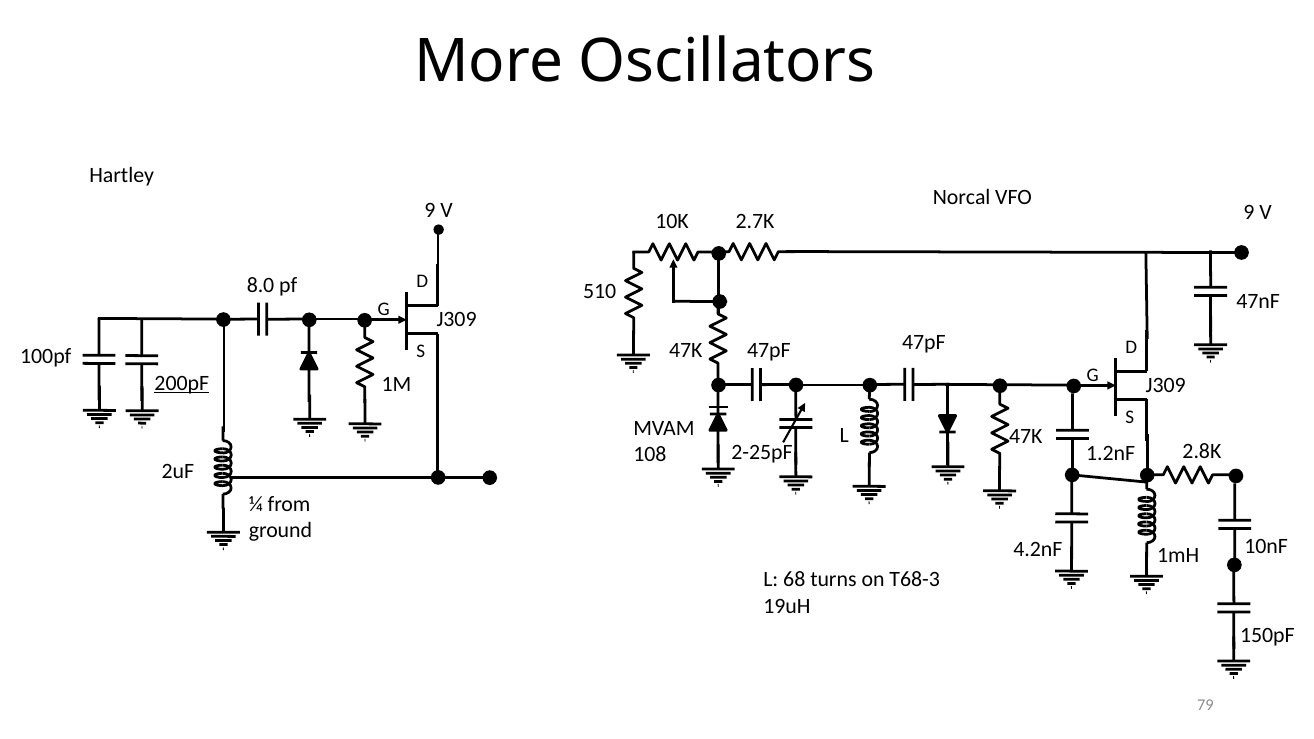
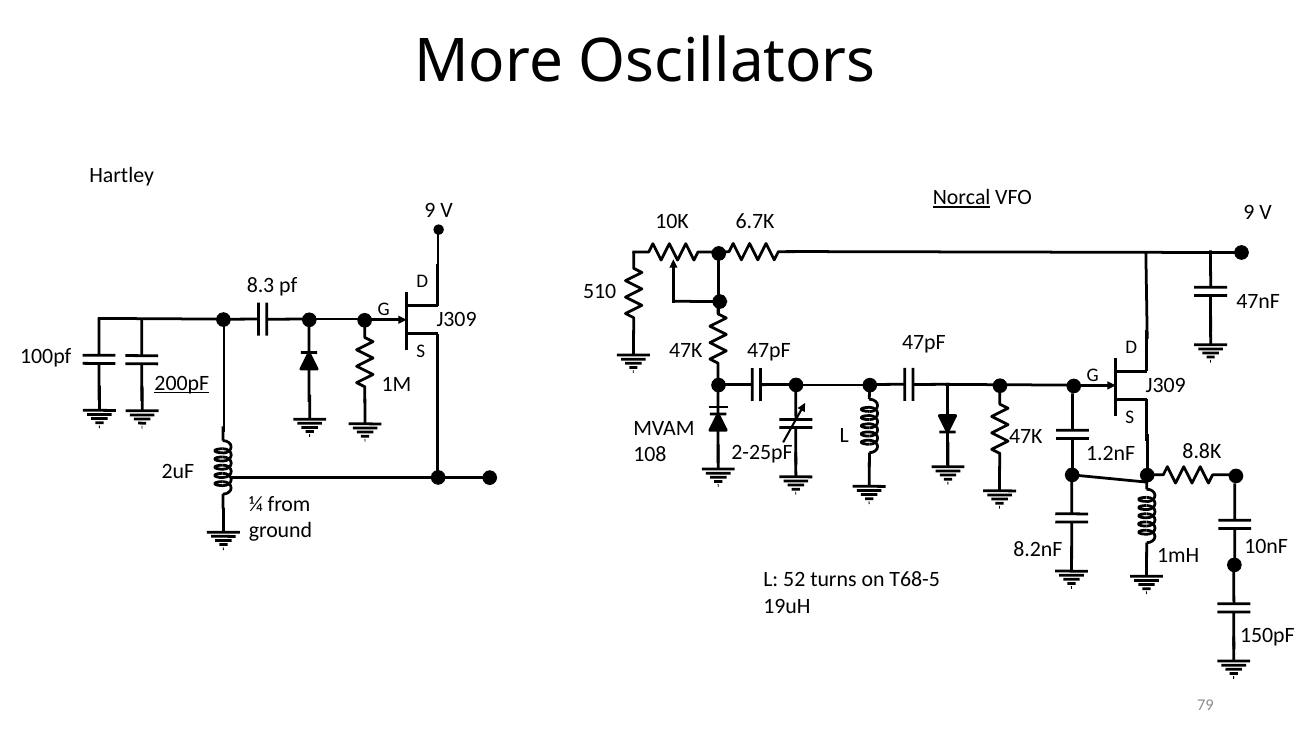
Norcal underline: none -> present (962, 197)
2.7K: 2.7K -> 6.7K (755, 221)
8.0: 8.0 -> 8.3 (261, 286)
2.8K: 2.8K -> 8.8K (1202, 452)
4.2nF: 4.2nF -> 8.2nF (1038, 549)
68: 68 -> 52 (794, 580)
T68-3: T68-3 -> T68-5 (915, 580)
